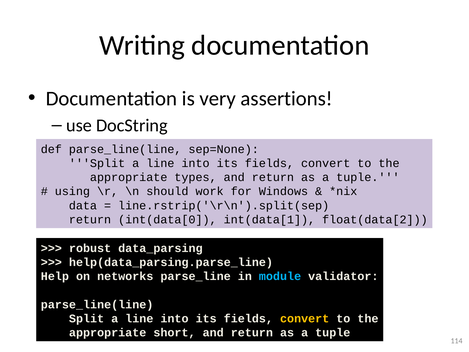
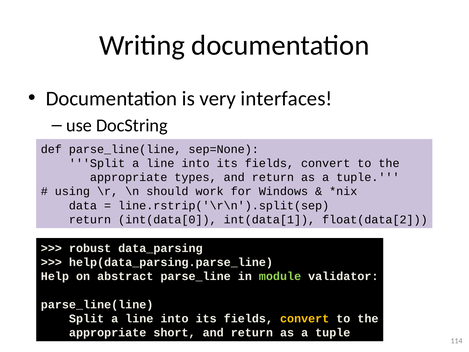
assertions: assertions -> interfaces (287, 98)
networks: networks -> abstract (125, 276)
module colour: light blue -> light green (280, 276)
